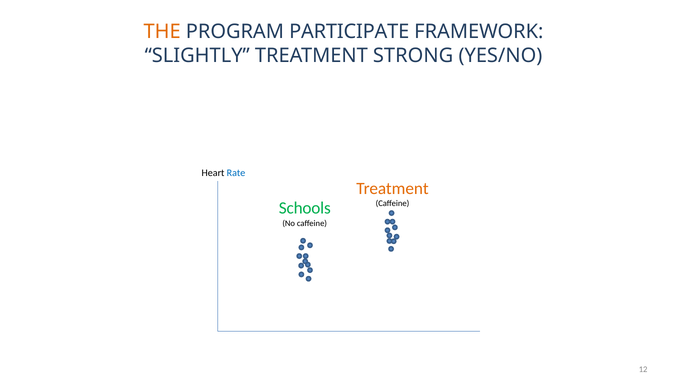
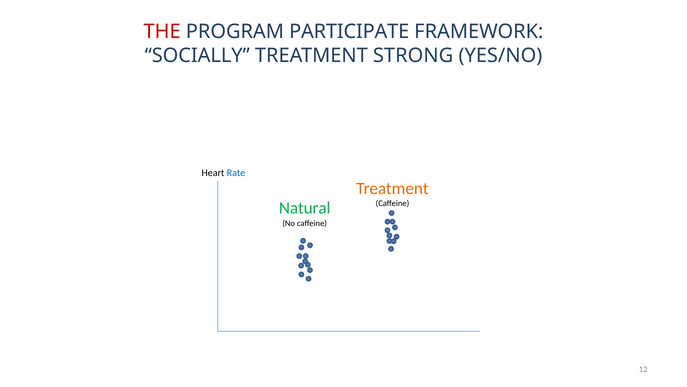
THE colour: orange -> red (162, 31)
SLIGHTLY: SLIGHTLY -> SOCIALLY (197, 55)
Schools: Schools -> Natural (305, 208)
